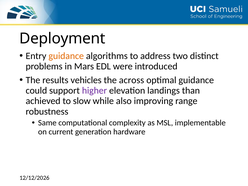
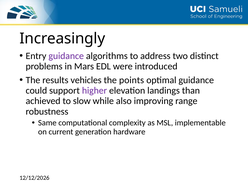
Deployment: Deployment -> Increasingly (62, 39)
guidance colour: orange -> purple (66, 56)
across: across -> points (132, 80)
